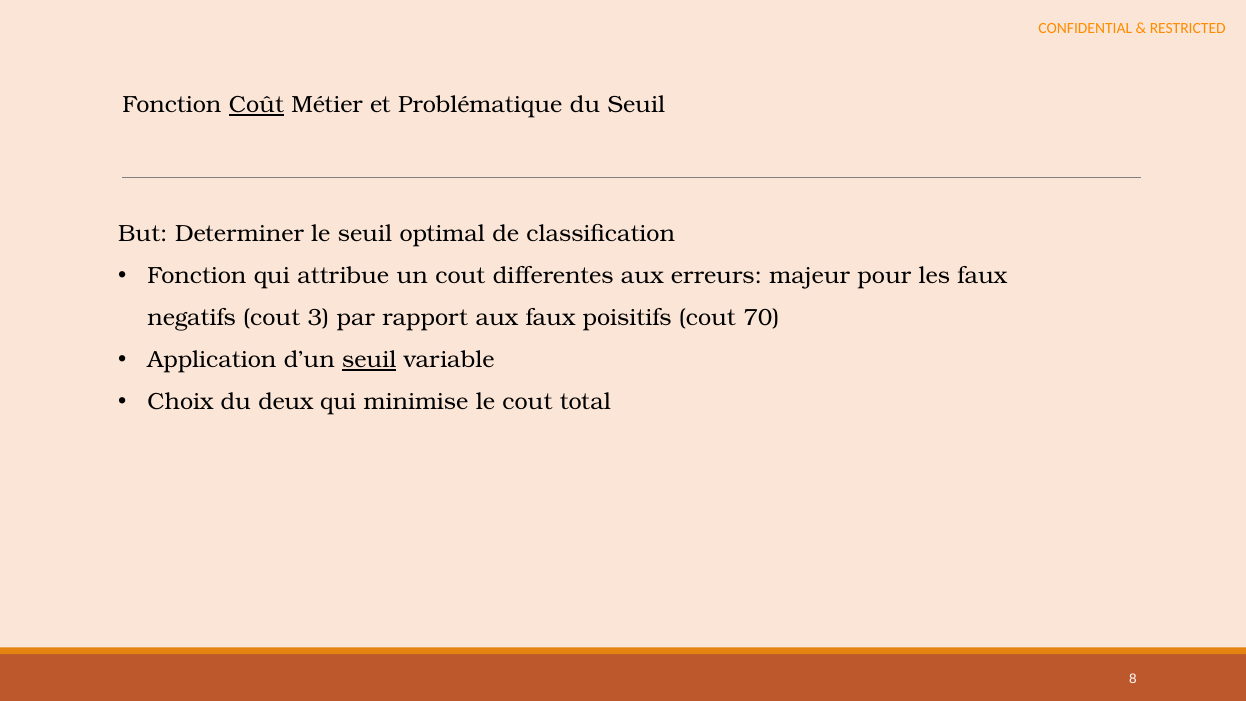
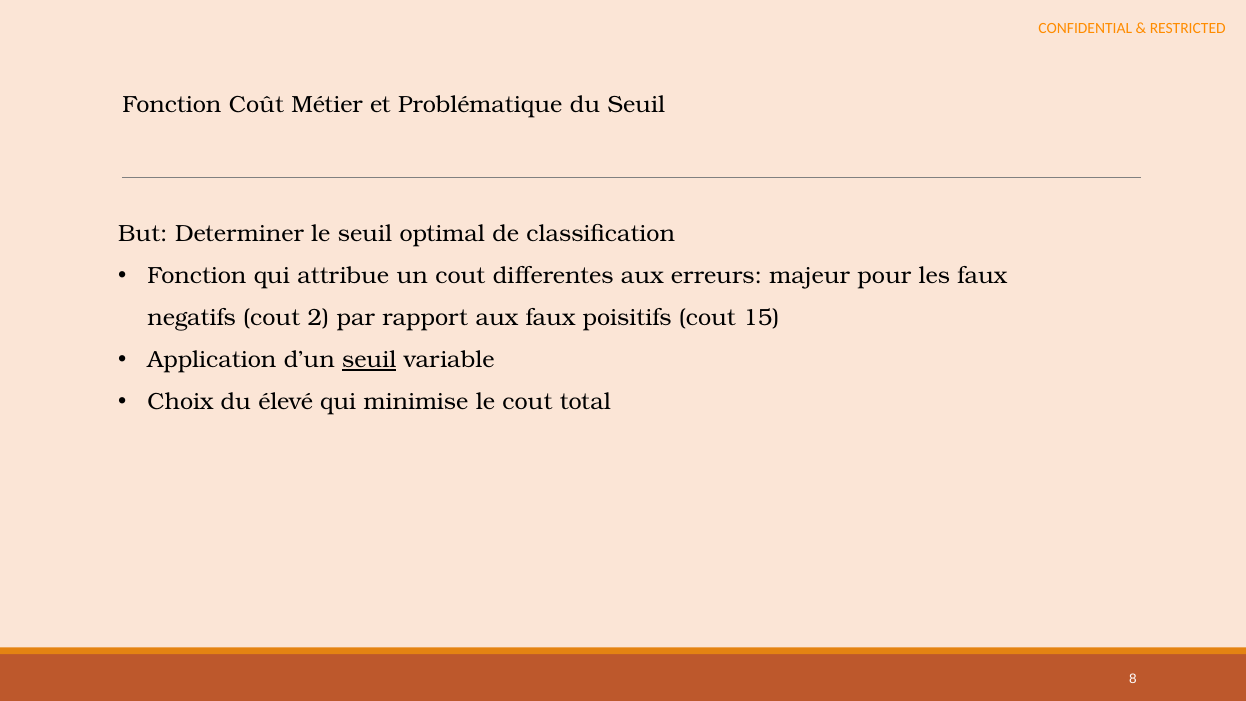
Coût underline: present -> none (256, 105)
3: 3 -> 2 (318, 318)
70: 70 -> 15 (761, 318)
deux: deux -> élevé (286, 402)
